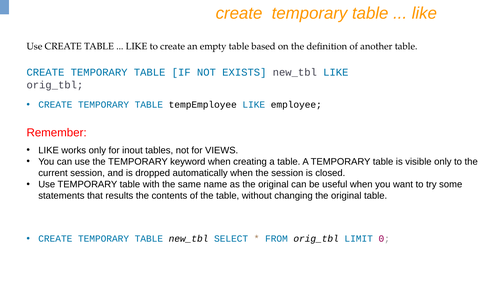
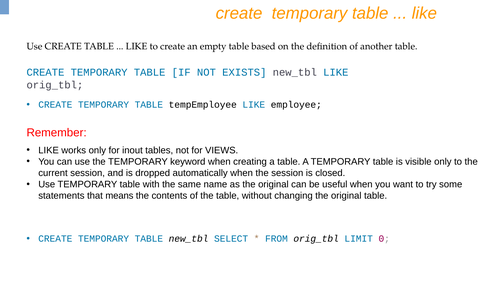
results: results -> means (119, 195)
